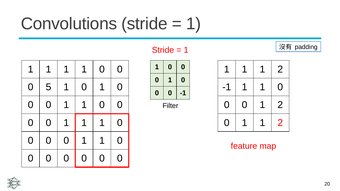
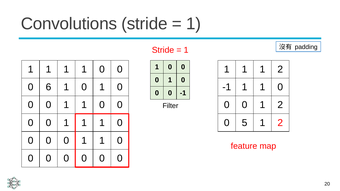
5: 5 -> 6 (48, 87)
1: 1 -> 5 (245, 123)
